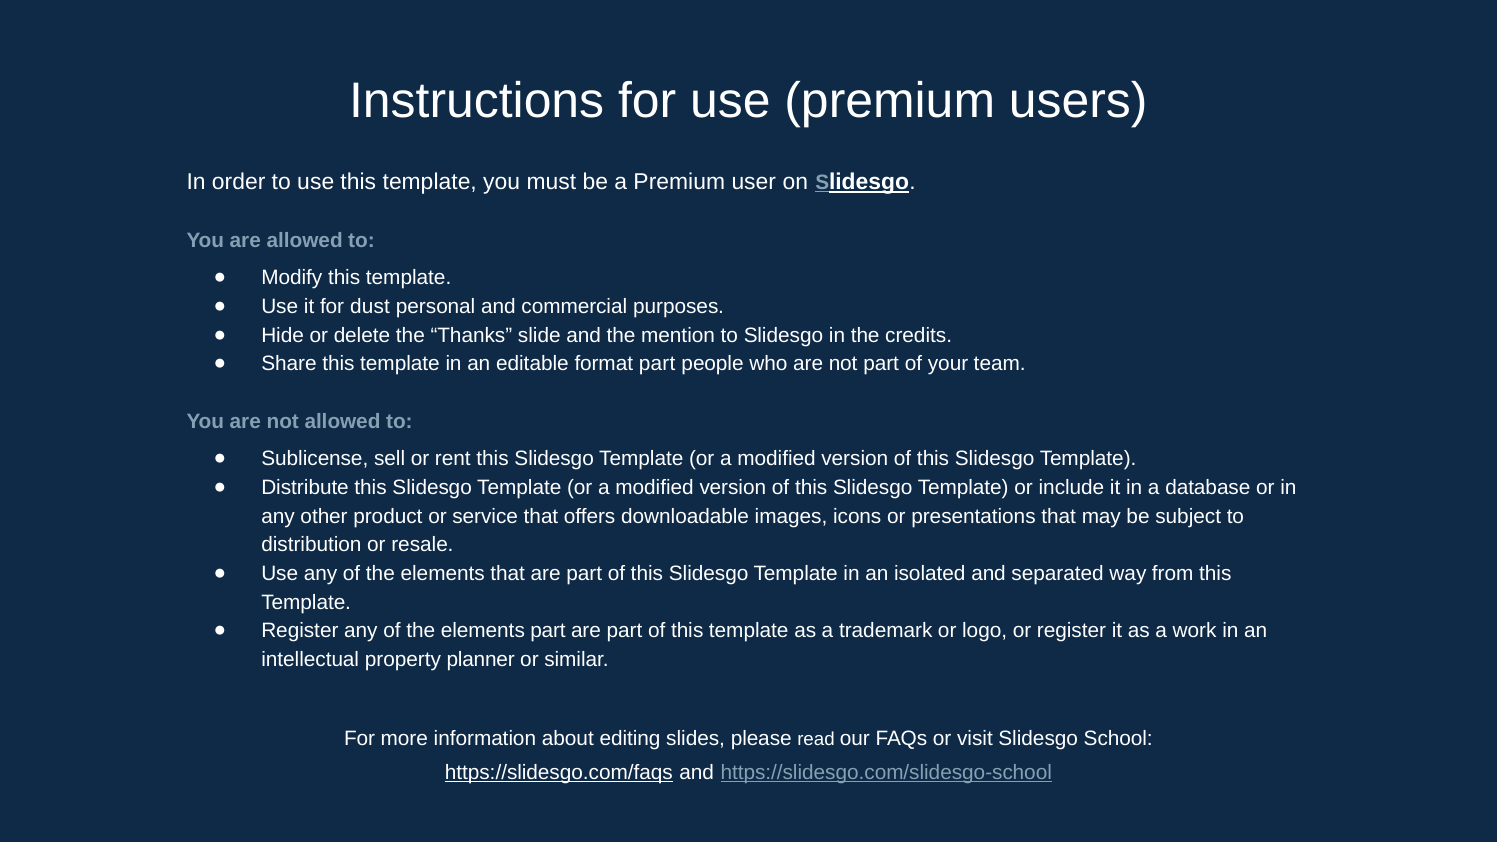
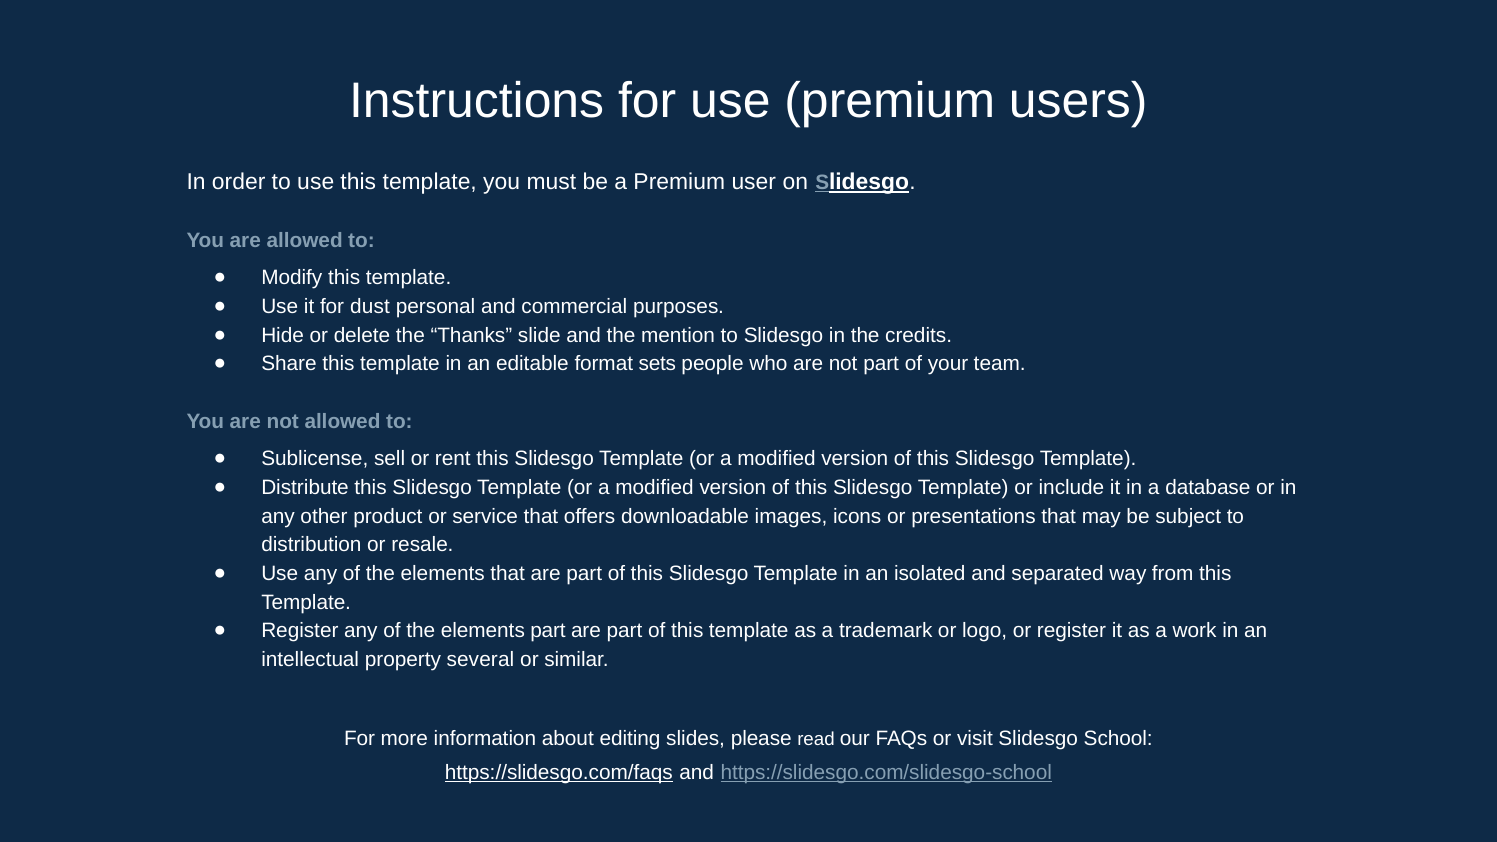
format part: part -> sets (657, 364)
planner: planner -> several (480, 660)
